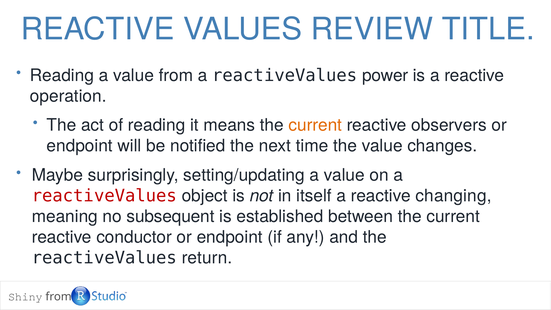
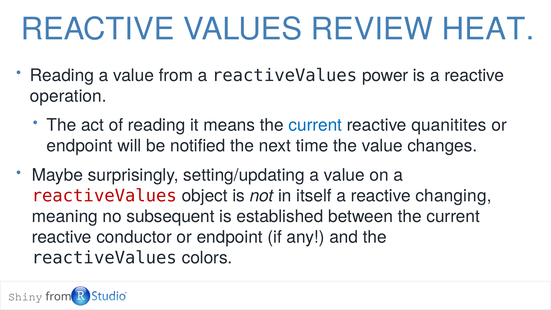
TITLE: TITLE -> HEAT (488, 29)
current colour: orange -> blue (315, 125)
observers: observers -> quanitites (449, 125)
return: return -> colors (207, 258)
